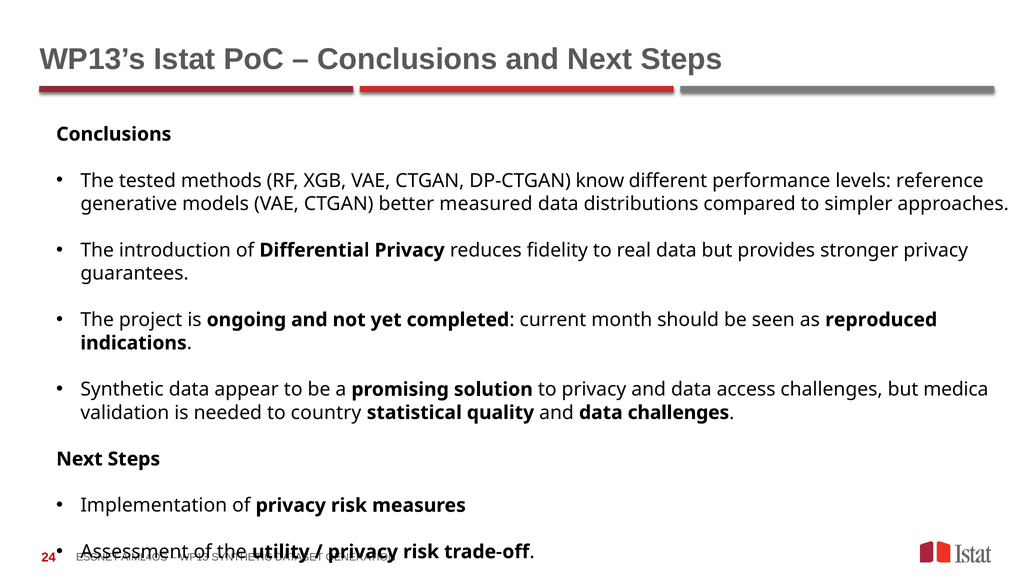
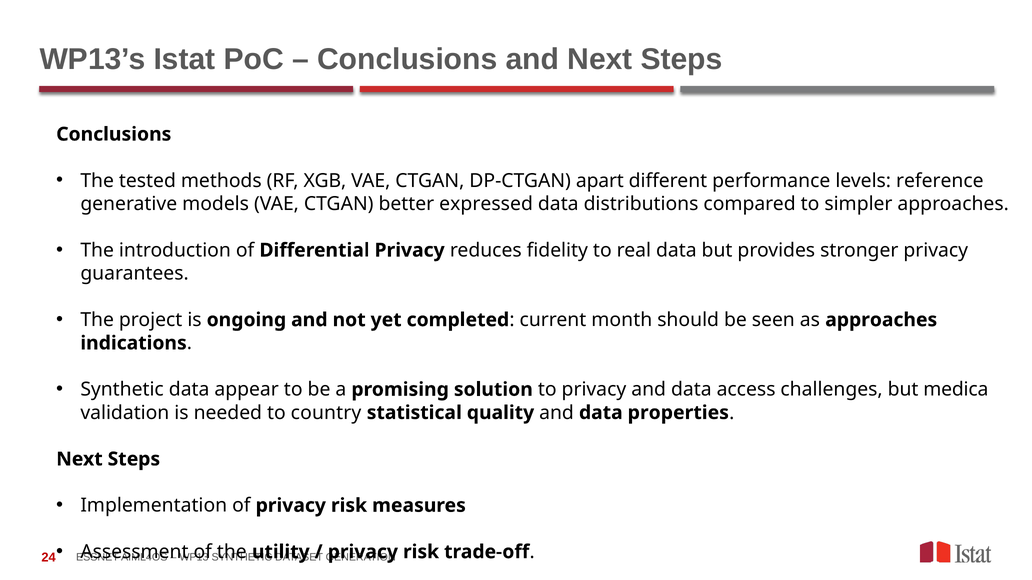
know: know -> apart (600, 181)
measured: measured -> expressed (486, 204)
as reproduced: reproduced -> approaches (881, 320)
data challenges: challenges -> properties (678, 413)
